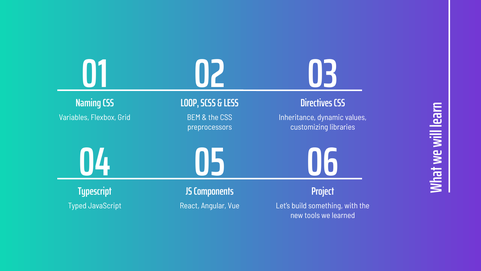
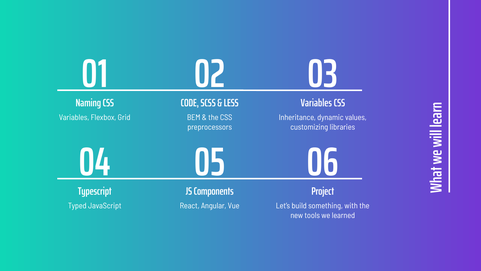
LOOP: LOOP -> CODE (190, 103)
Directives: Directives -> Variables (316, 103)
